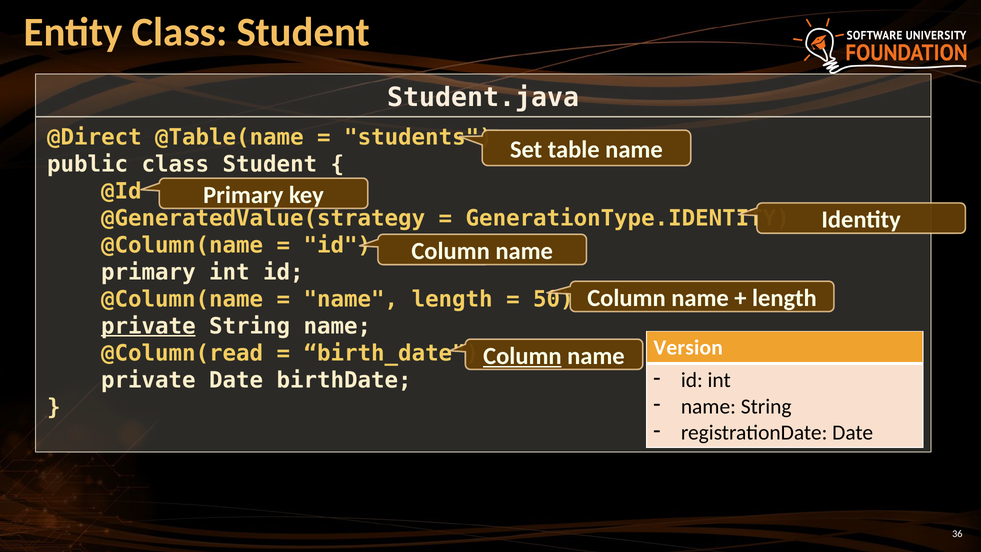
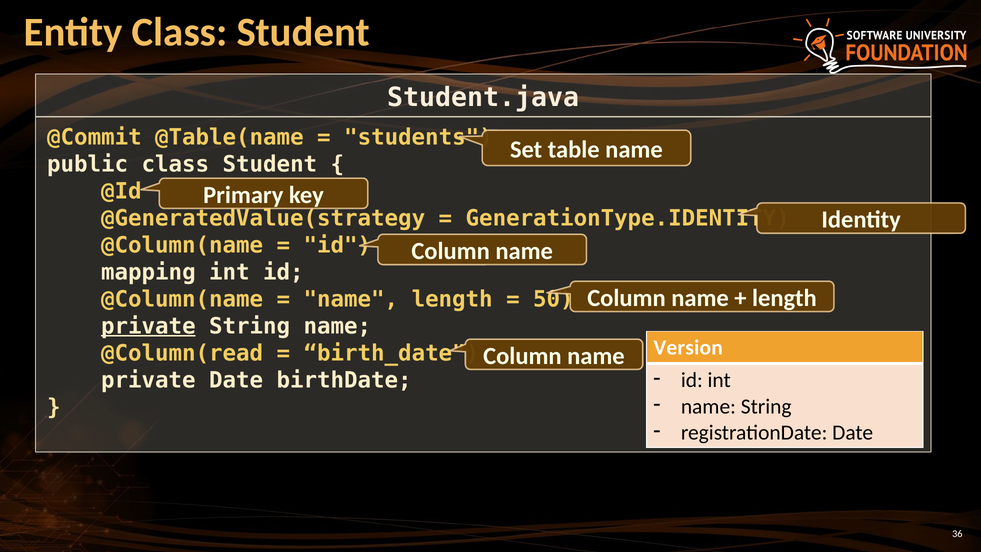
@Direct: @Direct -> @Commit (94, 137)
primary: primary -> mapping (148, 272)
Column underline: present -> none (522, 356)
